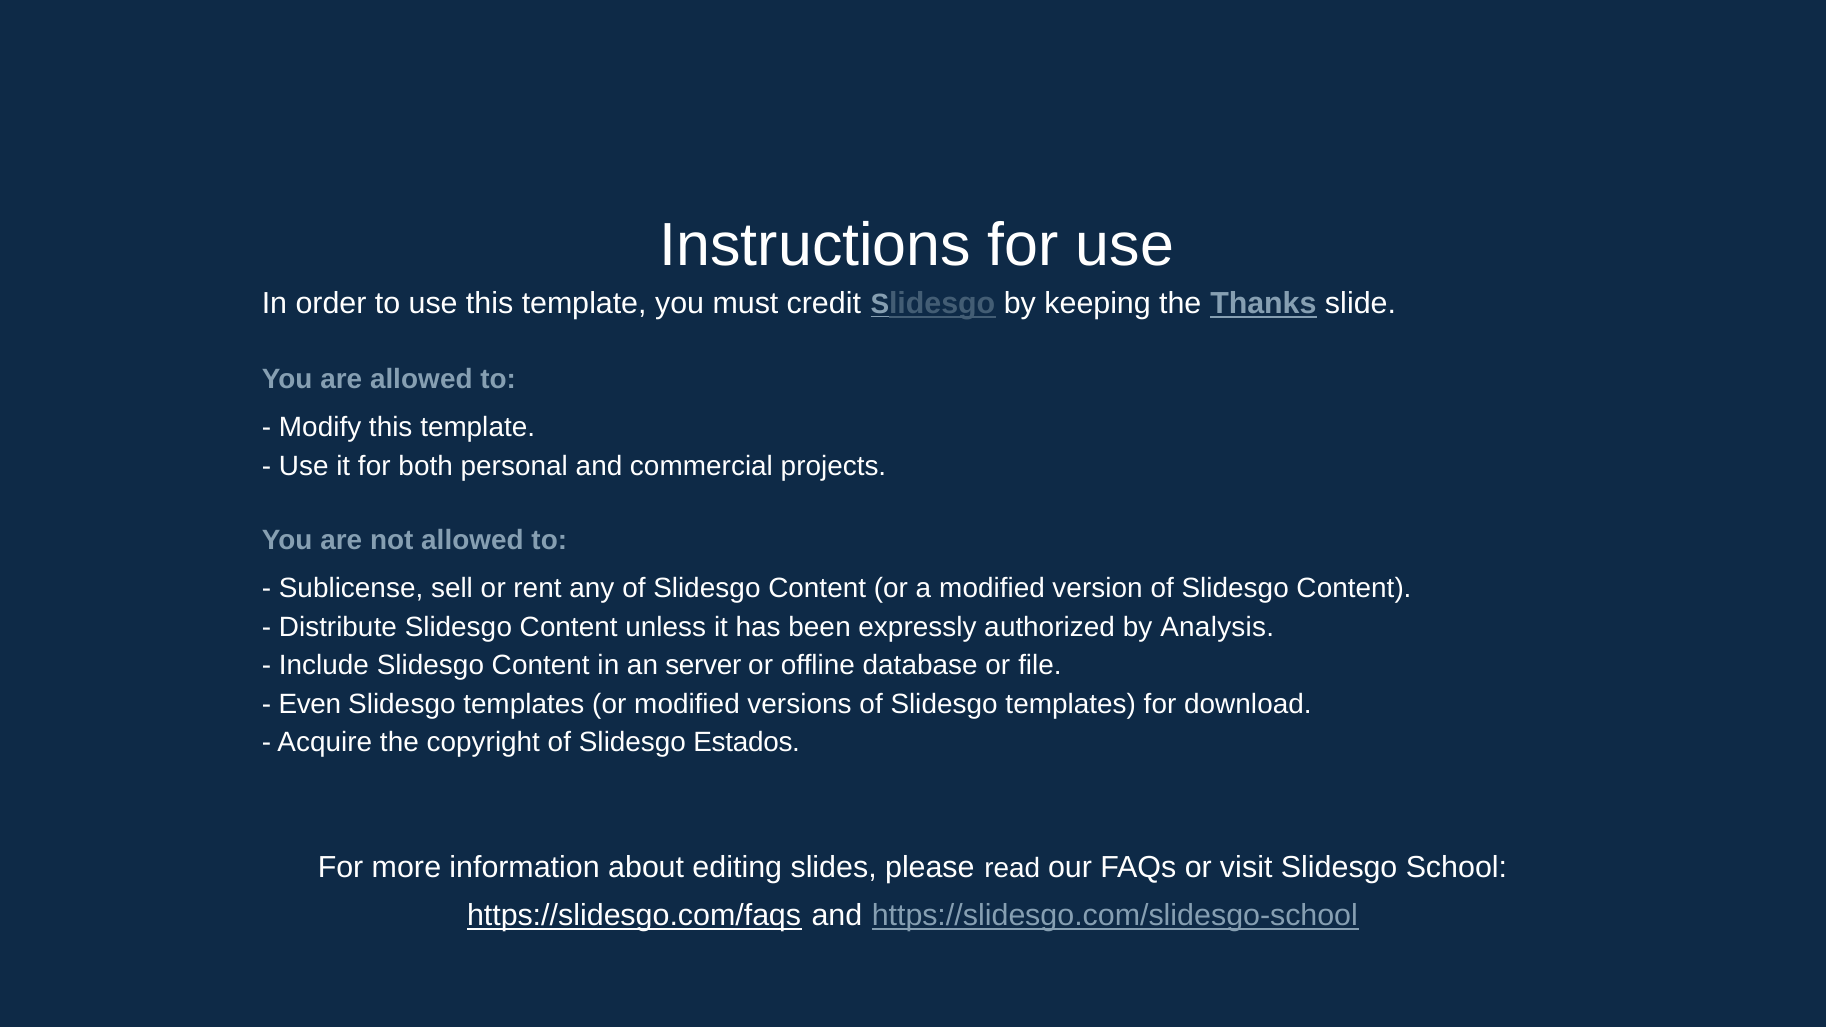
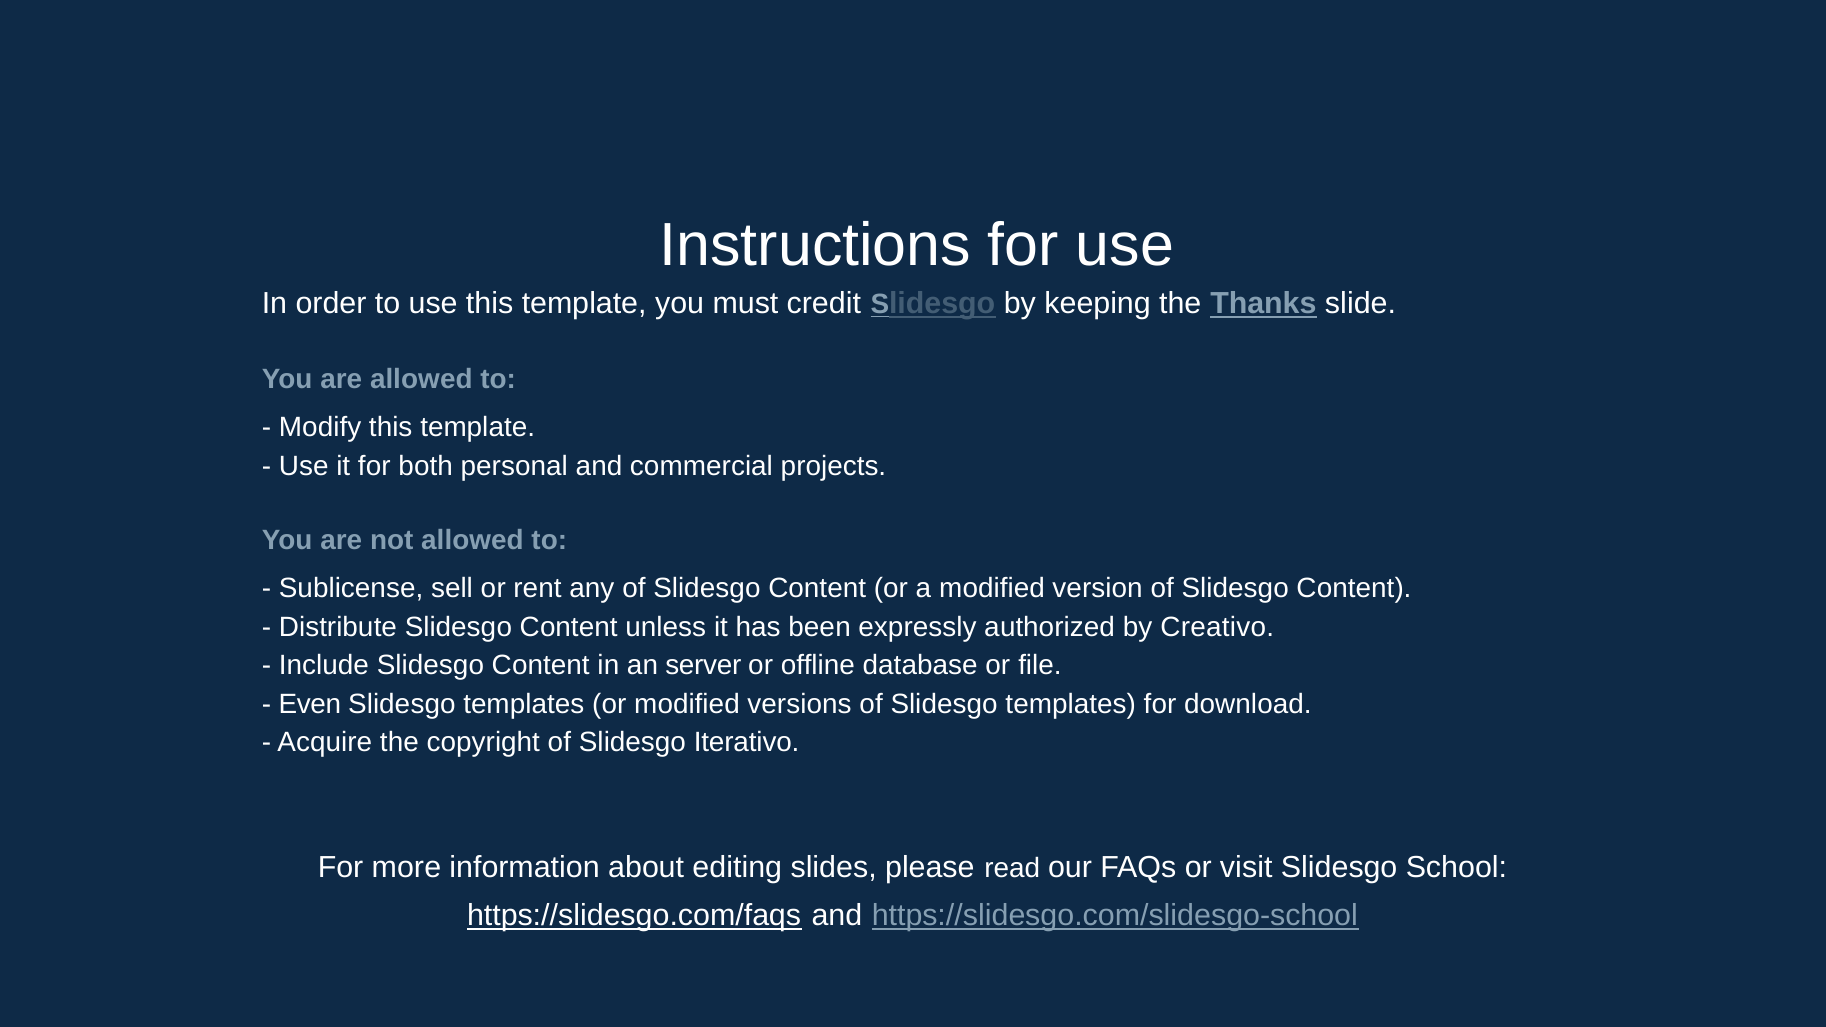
Analysis: Analysis -> Creativo (1217, 627)
Estados: Estados -> Iterativo (747, 742)
